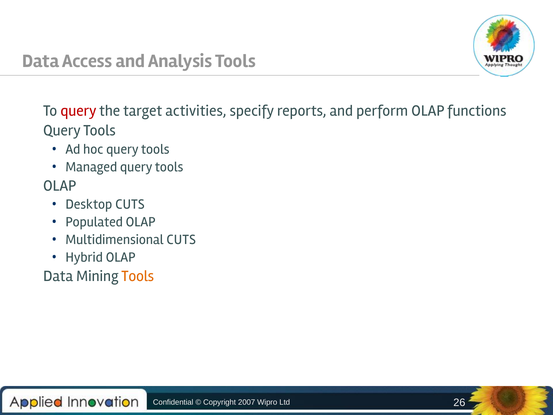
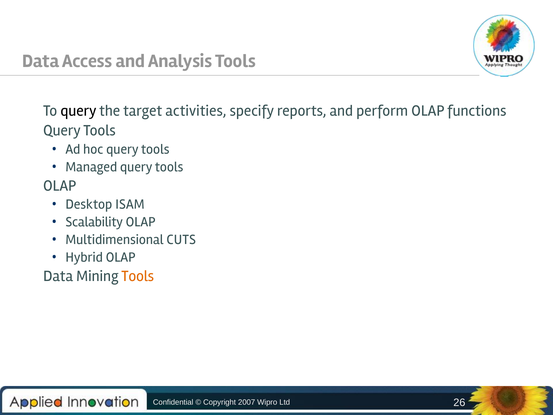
query colour: red -> black (78, 111)
Desktop CUTS: CUTS -> ISAM (130, 204)
Populated: Populated -> Scalability (94, 222)
